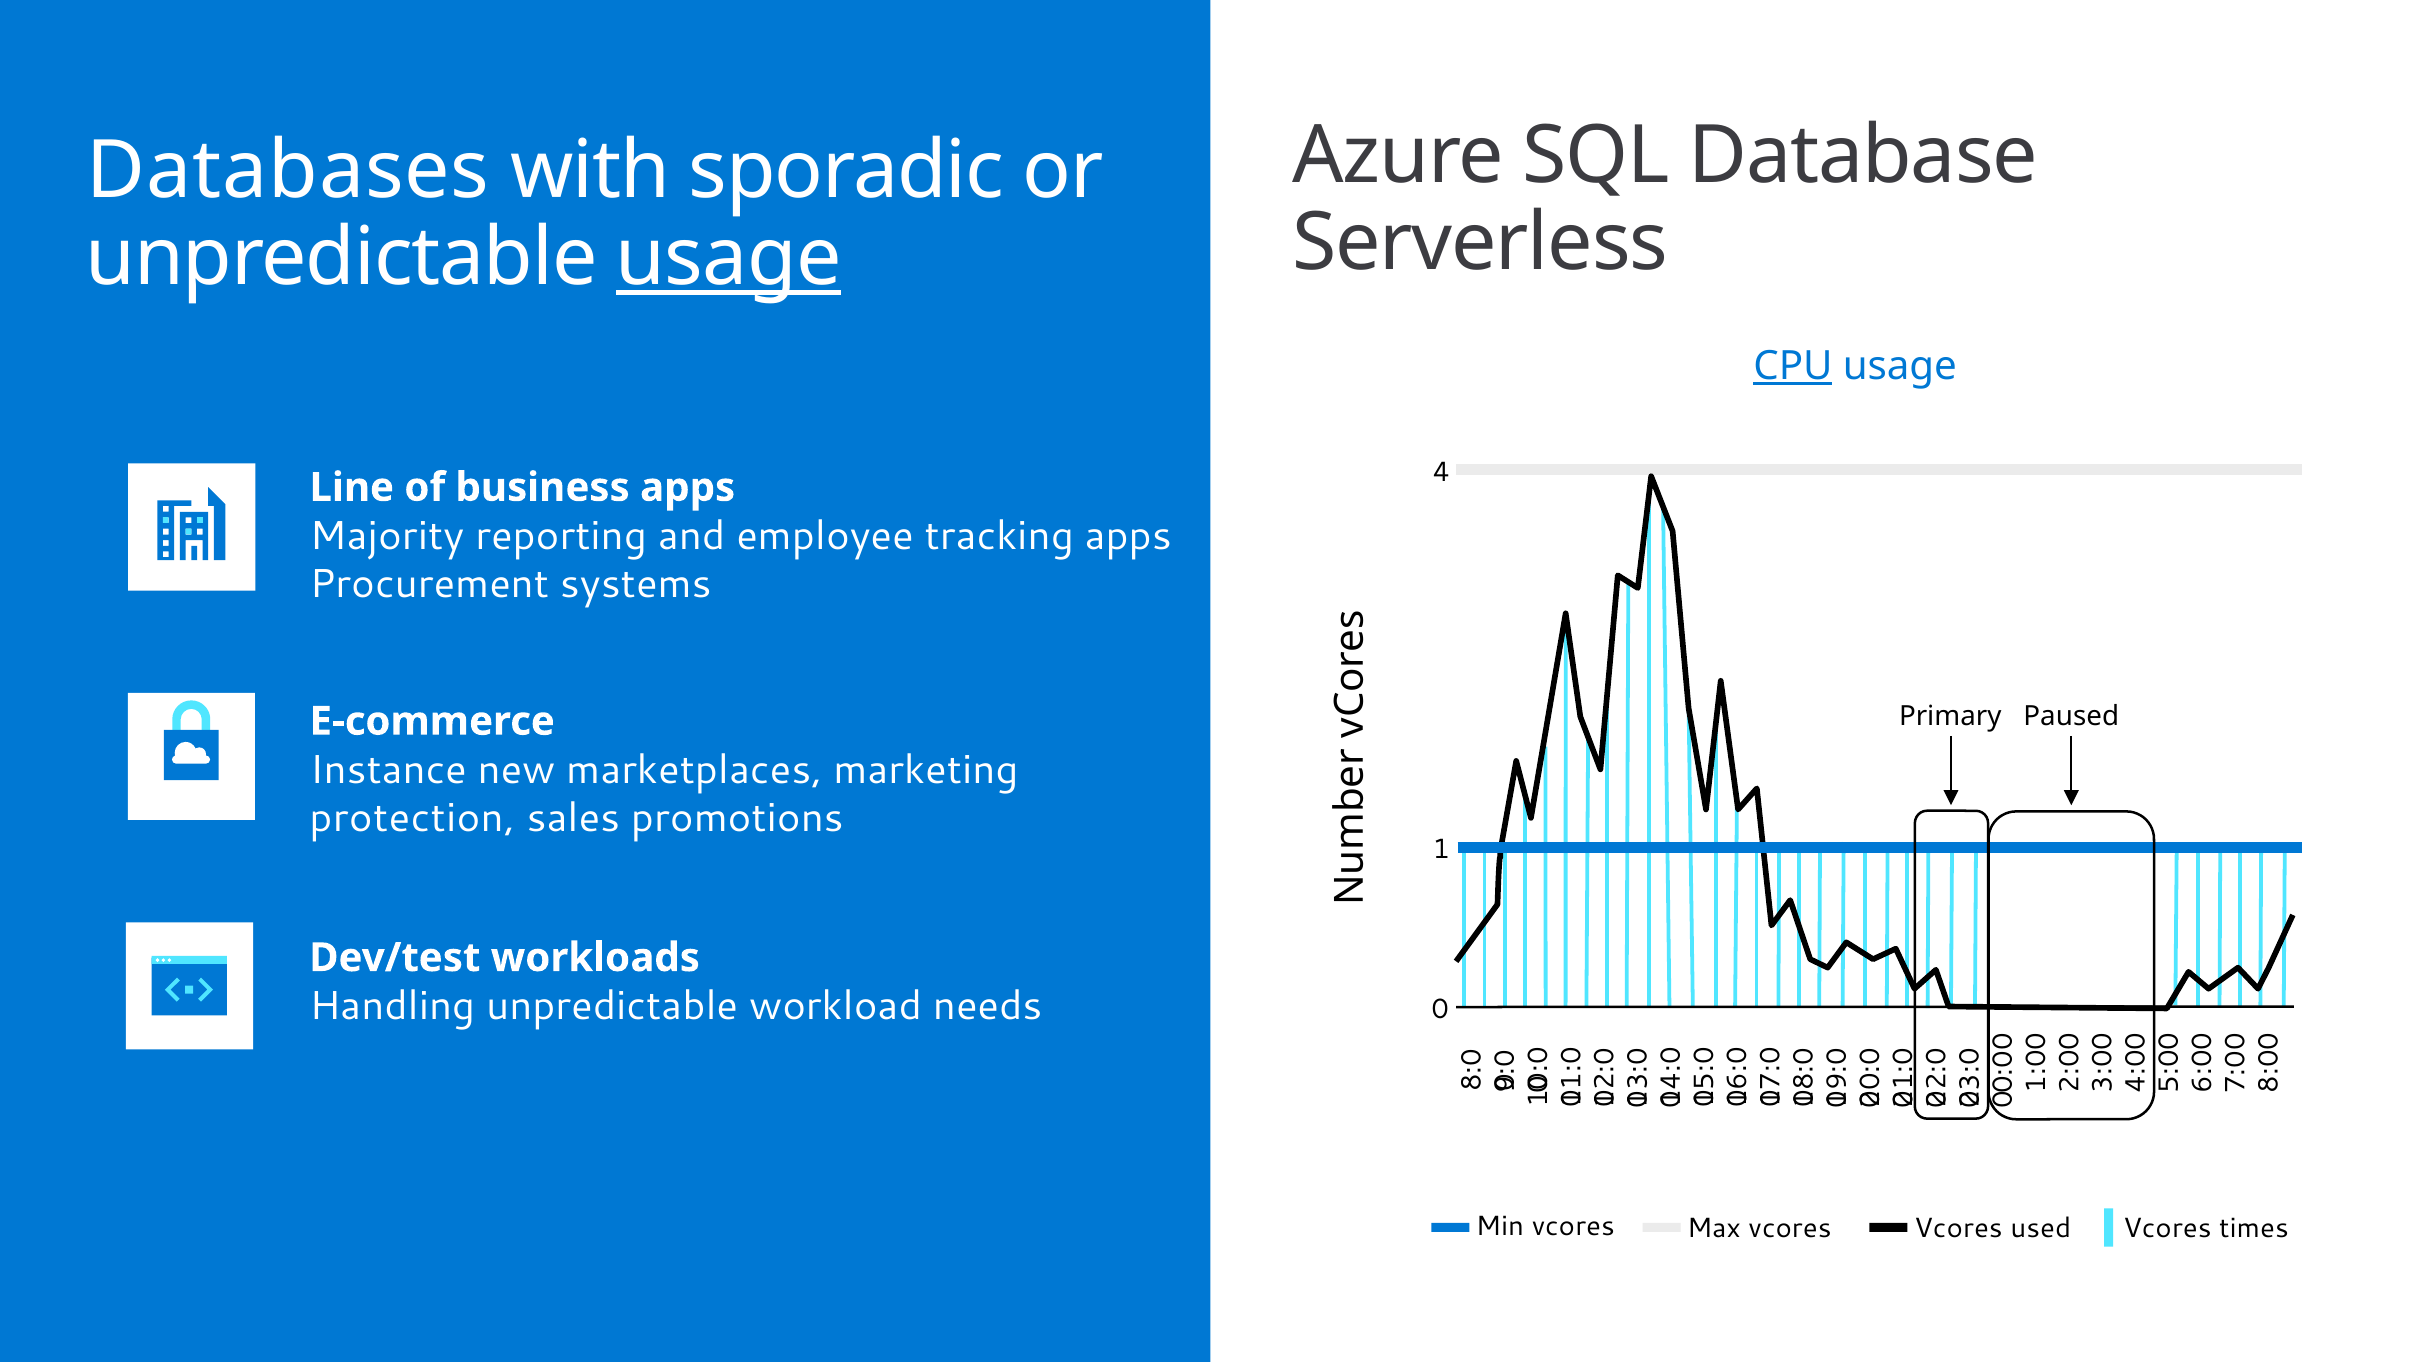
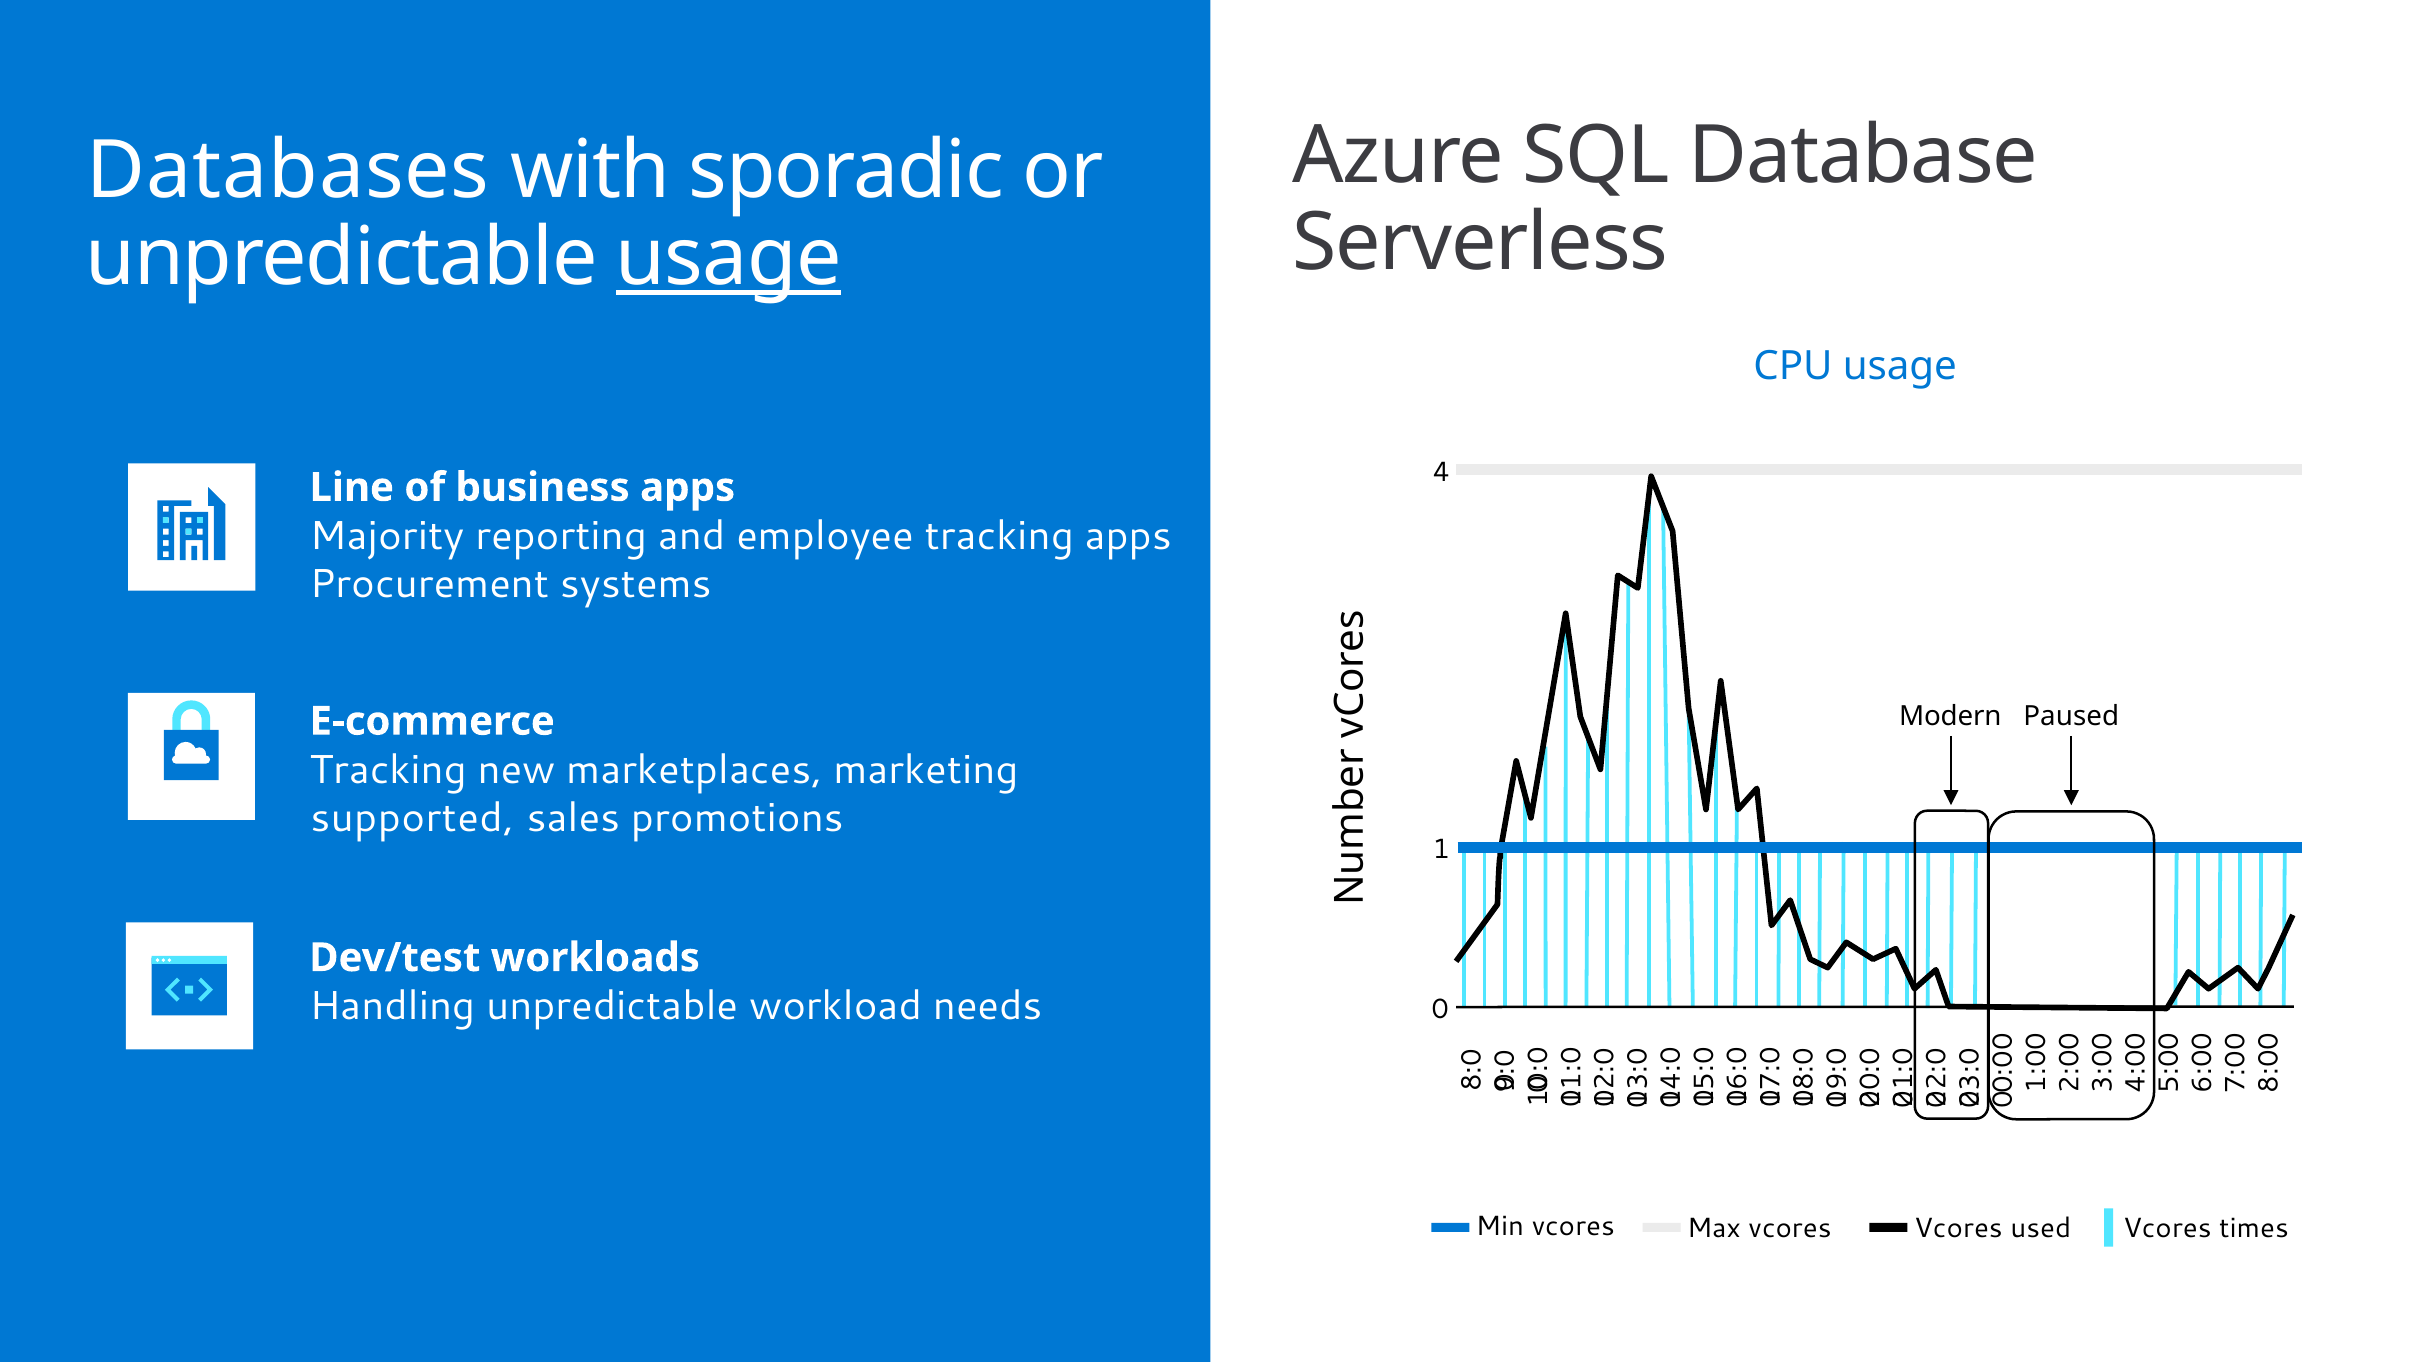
CPU underline: present -> none (1793, 366)
Primary: Primary -> Modern (1950, 716)
Instance: Instance -> Tracking (388, 770)
protection: protection -> supported (412, 818)
